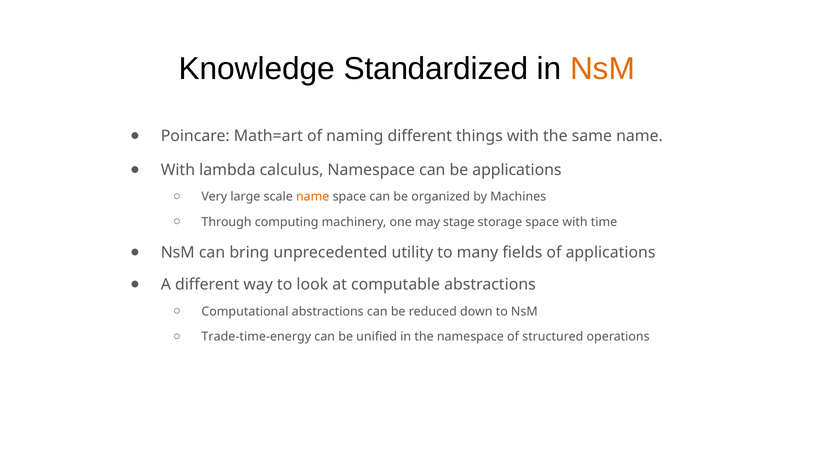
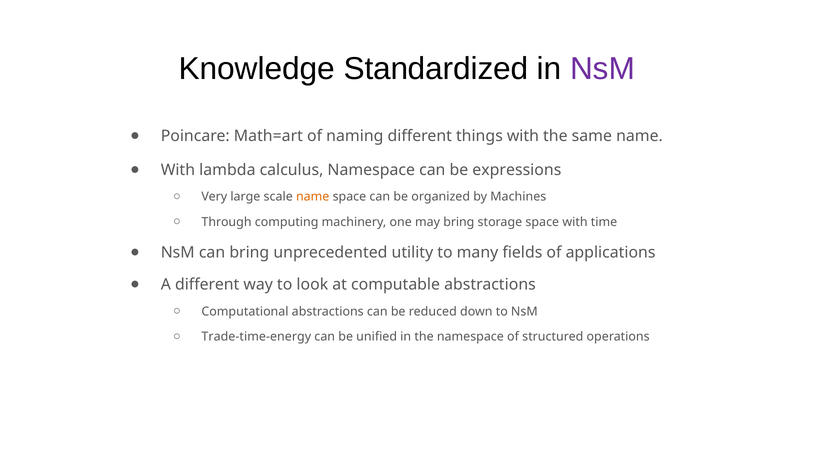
NsM colour: orange -> purple (603, 69)
be applications: applications -> expressions (517, 170)
may stage: stage -> bring (459, 222)
